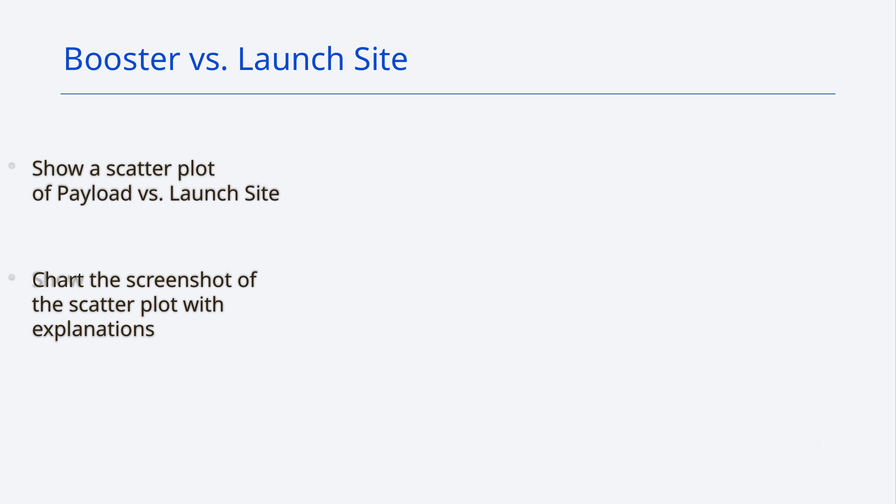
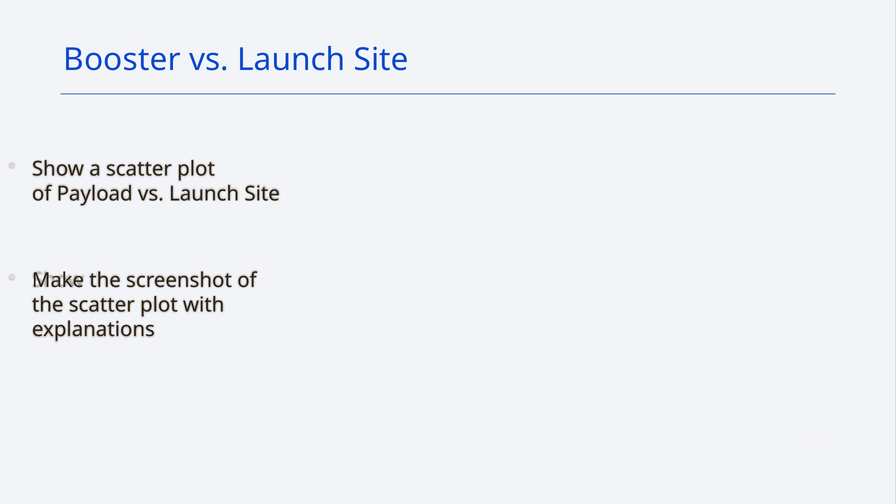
Chart: Chart -> Make (58, 280)
